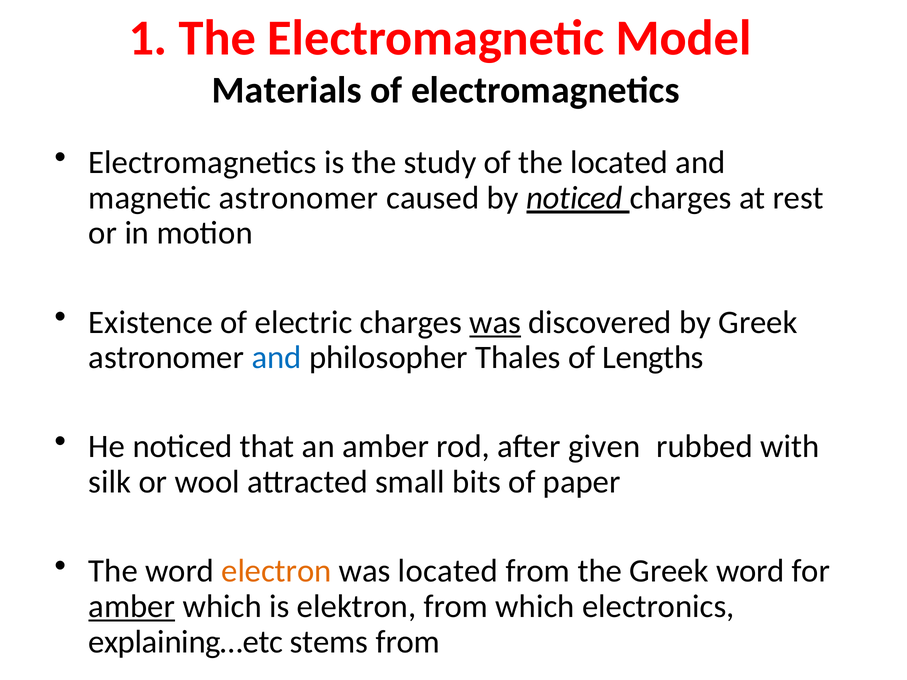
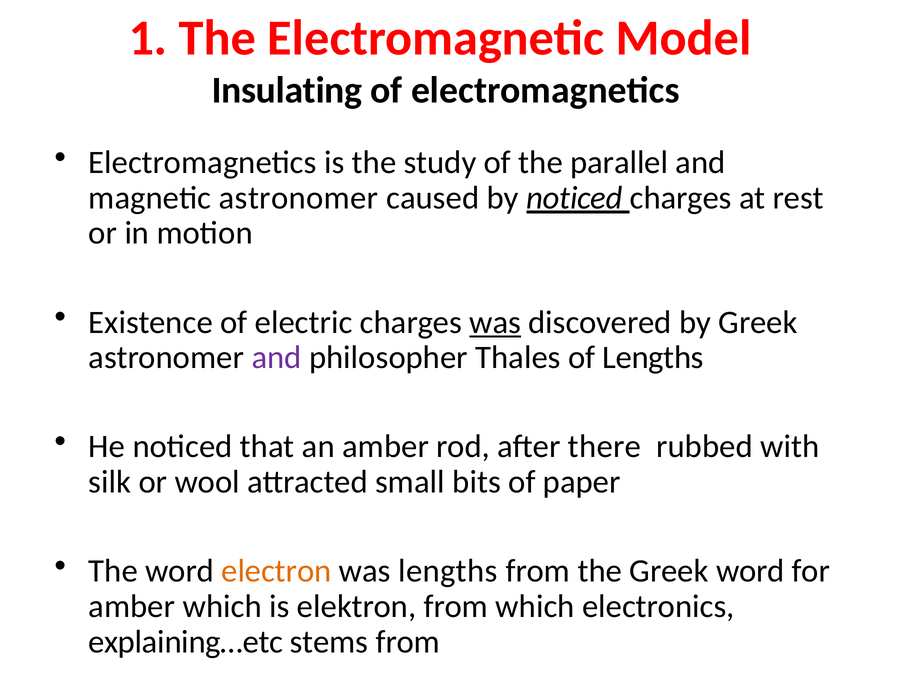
Materials: Materials -> Insulating (287, 90)
the located: located -> parallel (619, 163)
and colour: blue -> purple (277, 358)
given: given -> there (604, 447)
was located: located -> lengths (448, 571)
amber underline: present -> none (132, 607)
